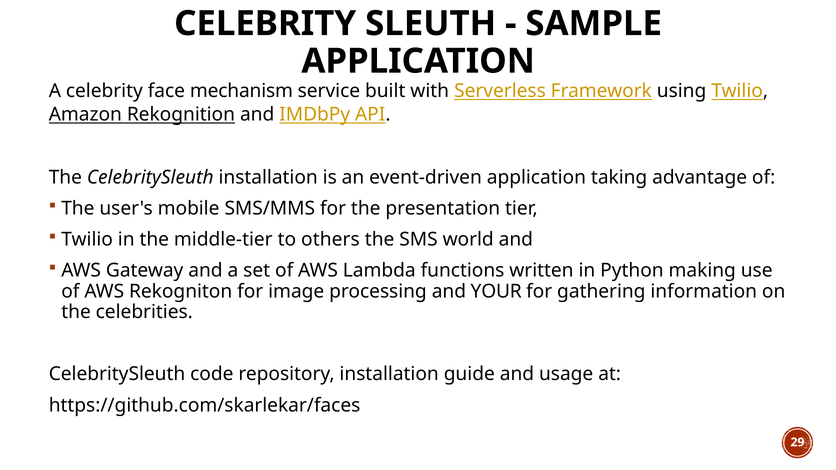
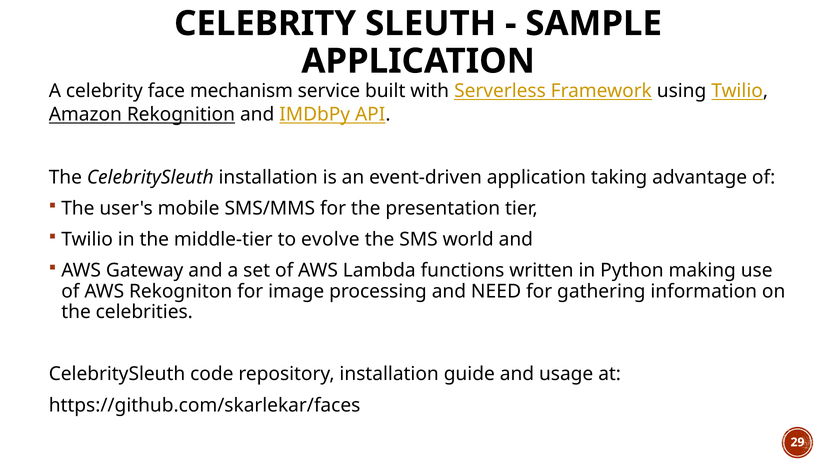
others: others -> evolve (330, 240)
YOUR: YOUR -> NEED (496, 291)
